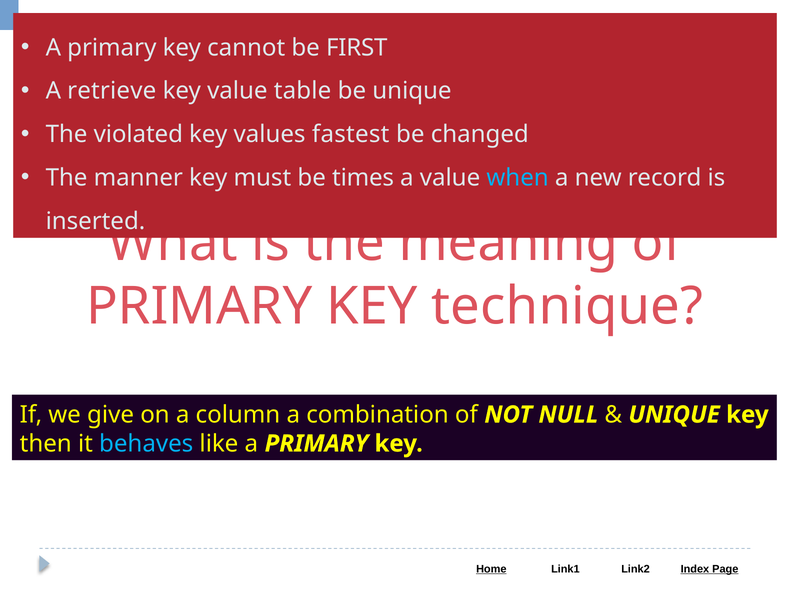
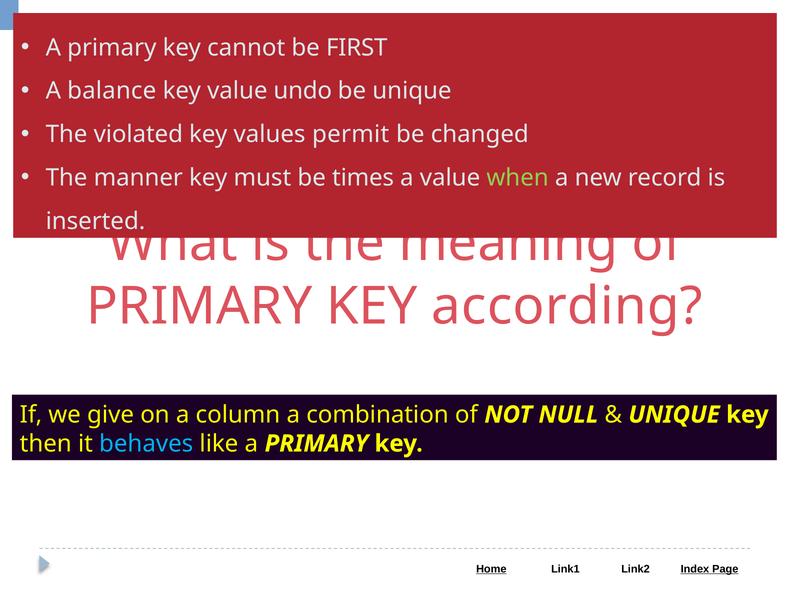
retrieve: retrieve -> balance (112, 91)
table: table -> undo (303, 91)
fastest: fastest -> permit (351, 134)
when colour: light blue -> light green (518, 178)
technique: technique -> according (567, 306)
